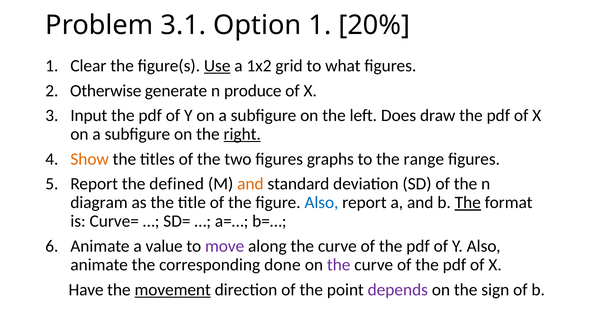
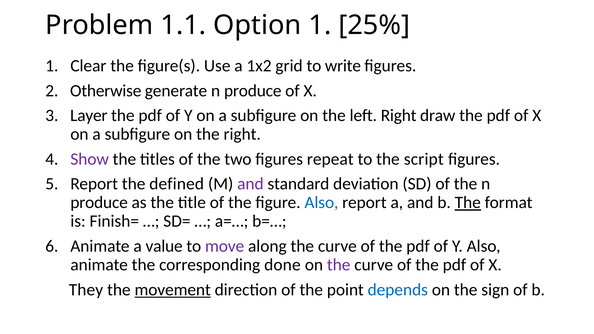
3.1: 3.1 -> 1.1 (183, 25)
20%: 20% -> 25% (374, 25)
Use underline: present -> none (217, 66)
what: what -> write (343, 66)
Input: Input -> Layer (89, 116)
left Does: Does -> Right (399, 116)
right underline: present -> none (242, 134)
Show colour: orange -> purple (90, 159)
graphs: graphs -> repeat (330, 159)
range: range -> script (424, 159)
and colour: orange -> purple (250, 184)
diagram: diagram -> produce (99, 203)
Curve=: Curve= -> Finish= (114, 221)
Have: Have -> They (86, 290)
depends colour: purple -> blue (398, 290)
